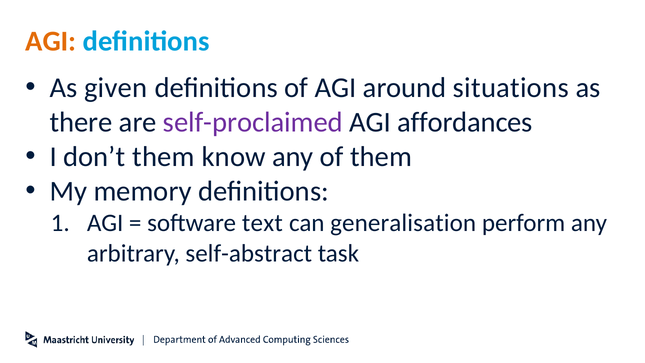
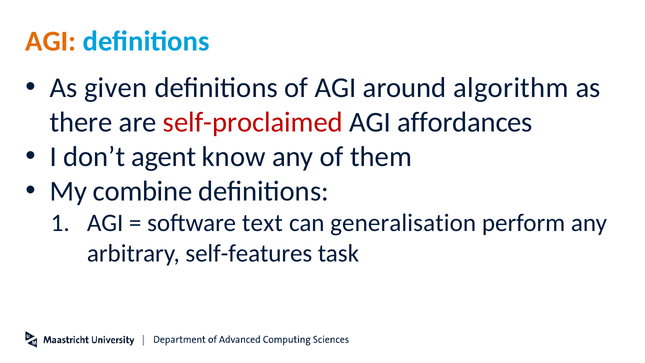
situations: situations -> algorithm (511, 88)
self-proclaimed colour: purple -> red (253, 122)
don’t them: them -> agent (164, 157)
memory: memory -> combine (143, 191)
self-abstract: self-abstract -> self-features (249, 253)
